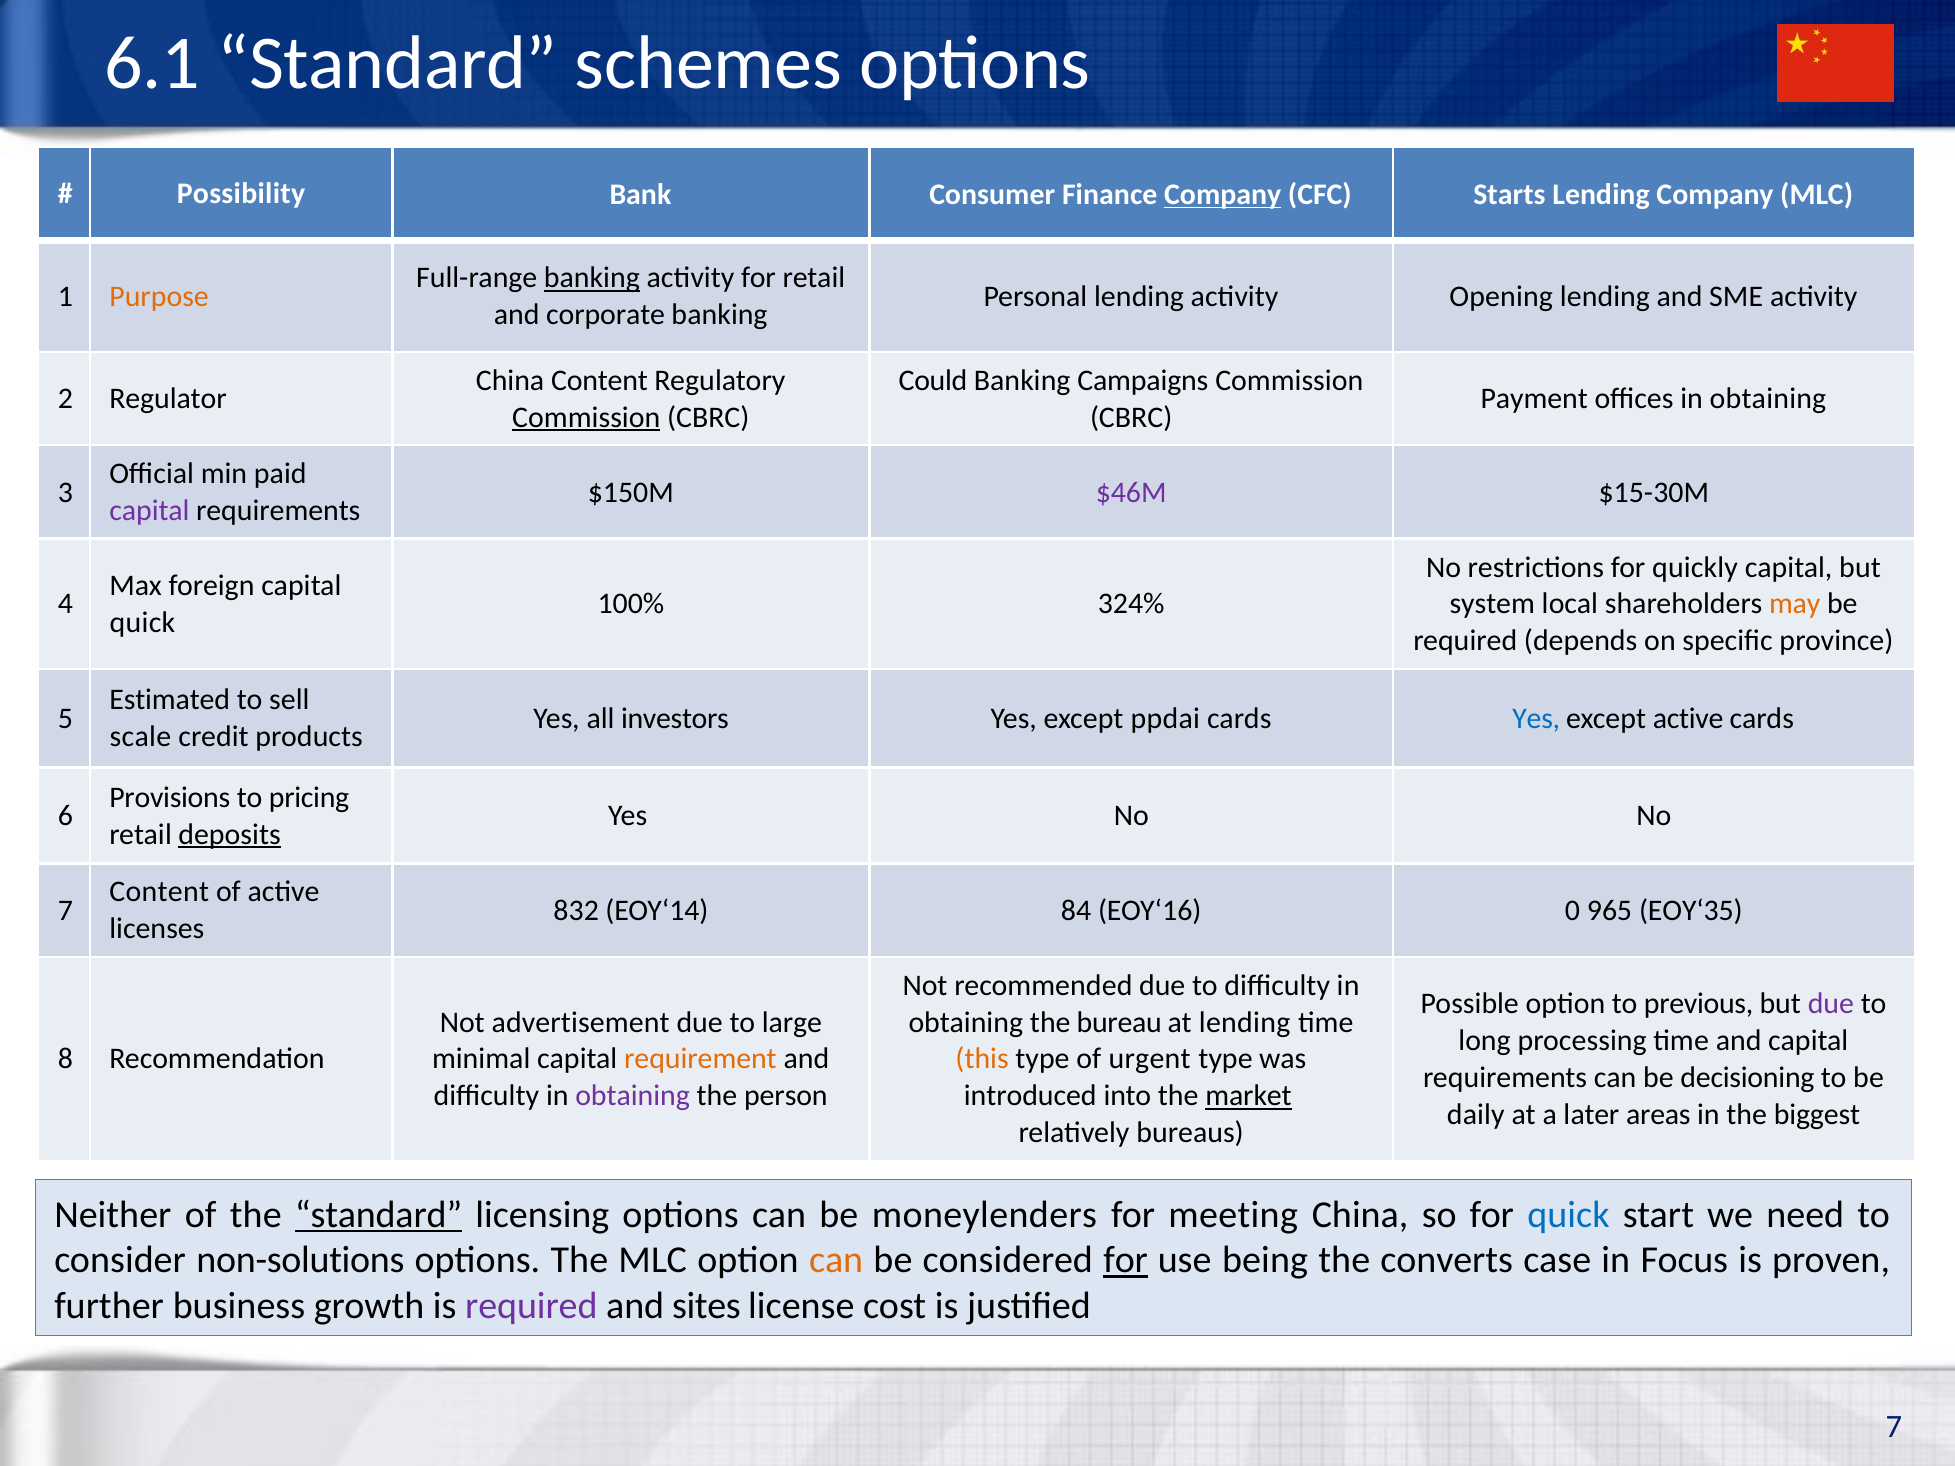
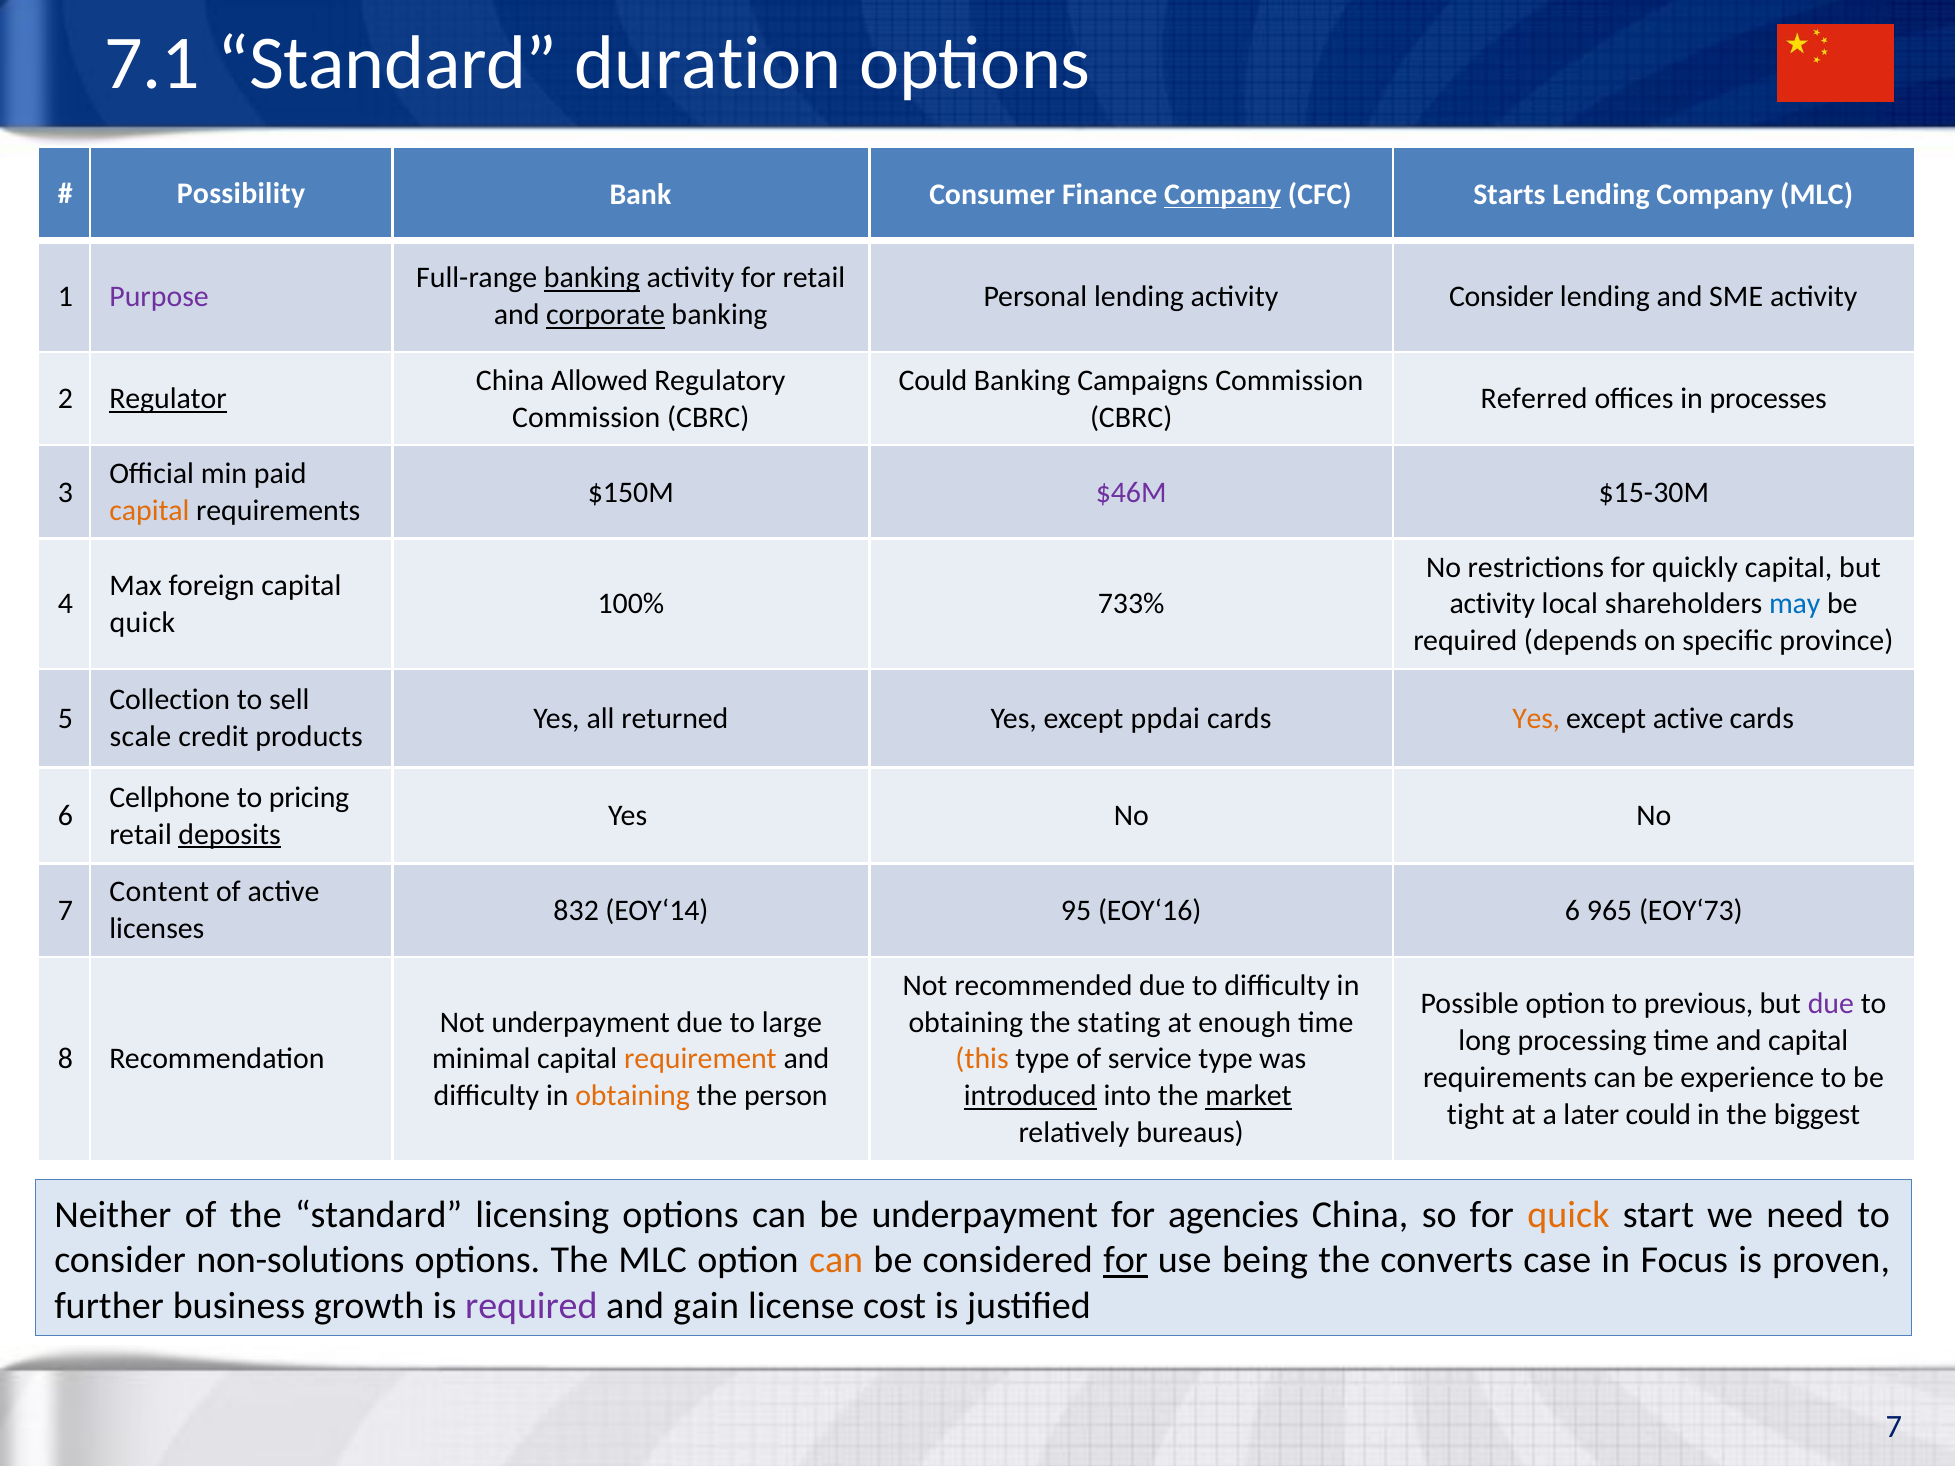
6.1: 6.1 -> 7.1 (152, 64)
schemes: schemes -> duration (708, 64)
Purpose colour: orange -> purple (159, 297)
activity Opening: Opening -> Consider (1501, 297)
corporate underline: none -> present (606, 315)
China Content: Content -> Allowed (600, 381)
Regulator underline: none -> present (168, 399)
Payment: Payment -> Referred (1534, 399)
offices in obtaining: obtaining -> processes (1768, 399)
Commission underline: present -> none (586, 417)
capital colour: purple -> orange (149, 511)
324%: 324% -> 733% (1131, 604)
system: system -> activity (1492, 604)
may colour: orange -> blue (1795, 604)
Estimated: Estimated -> Collection (170, 700)
investors: investors -> returned (675, 719)
Yes colour: blue -> orange (1536, 719)
Provisions: Provisions -> Cellphone (170, 798)
84: 84 -> 95 (1076, 911)
EOY‘16 0: 0 -> 6 (1572, 911)
EOY‘35: EOY‘35 -> EOY‘73 (1691, 911)
Not advertisement: advertisement -> underpayment (581, 1022)
bureau: bureau -> stating (1119, 1022)
at lending: lending -> enough (1245, 1022)
urgent: urgent -> service (1150, 1059)
decisioning: decisioning -> experience (1747, 1078)
obtaining colour: purple -> orange (633, 1096)
introduced underline: none -> present (1030, 1096)
daily: daily -> tight (1476, 1115)
later areas: areas -> could (1658, 1115)
standard underline: present -> none (379, 1215)
be moneylenders: moneylenders -> underpayment (985, 1215)
meeting: meeting -> agencies (1234, 1215)
quick colour: blue -> orange (1568, 1215)
sites: sites -> gain (706, 1306)
